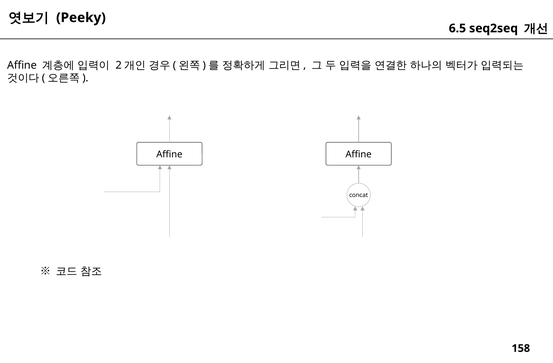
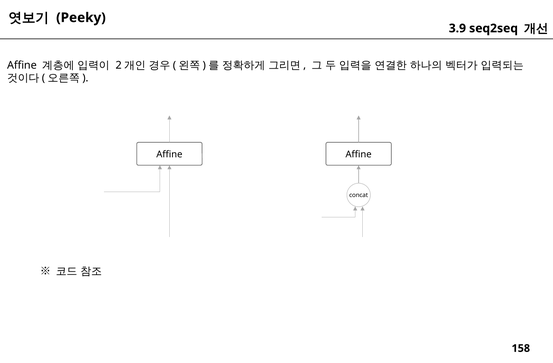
6.5: 6.5 -> 3.9 (457, 28)
